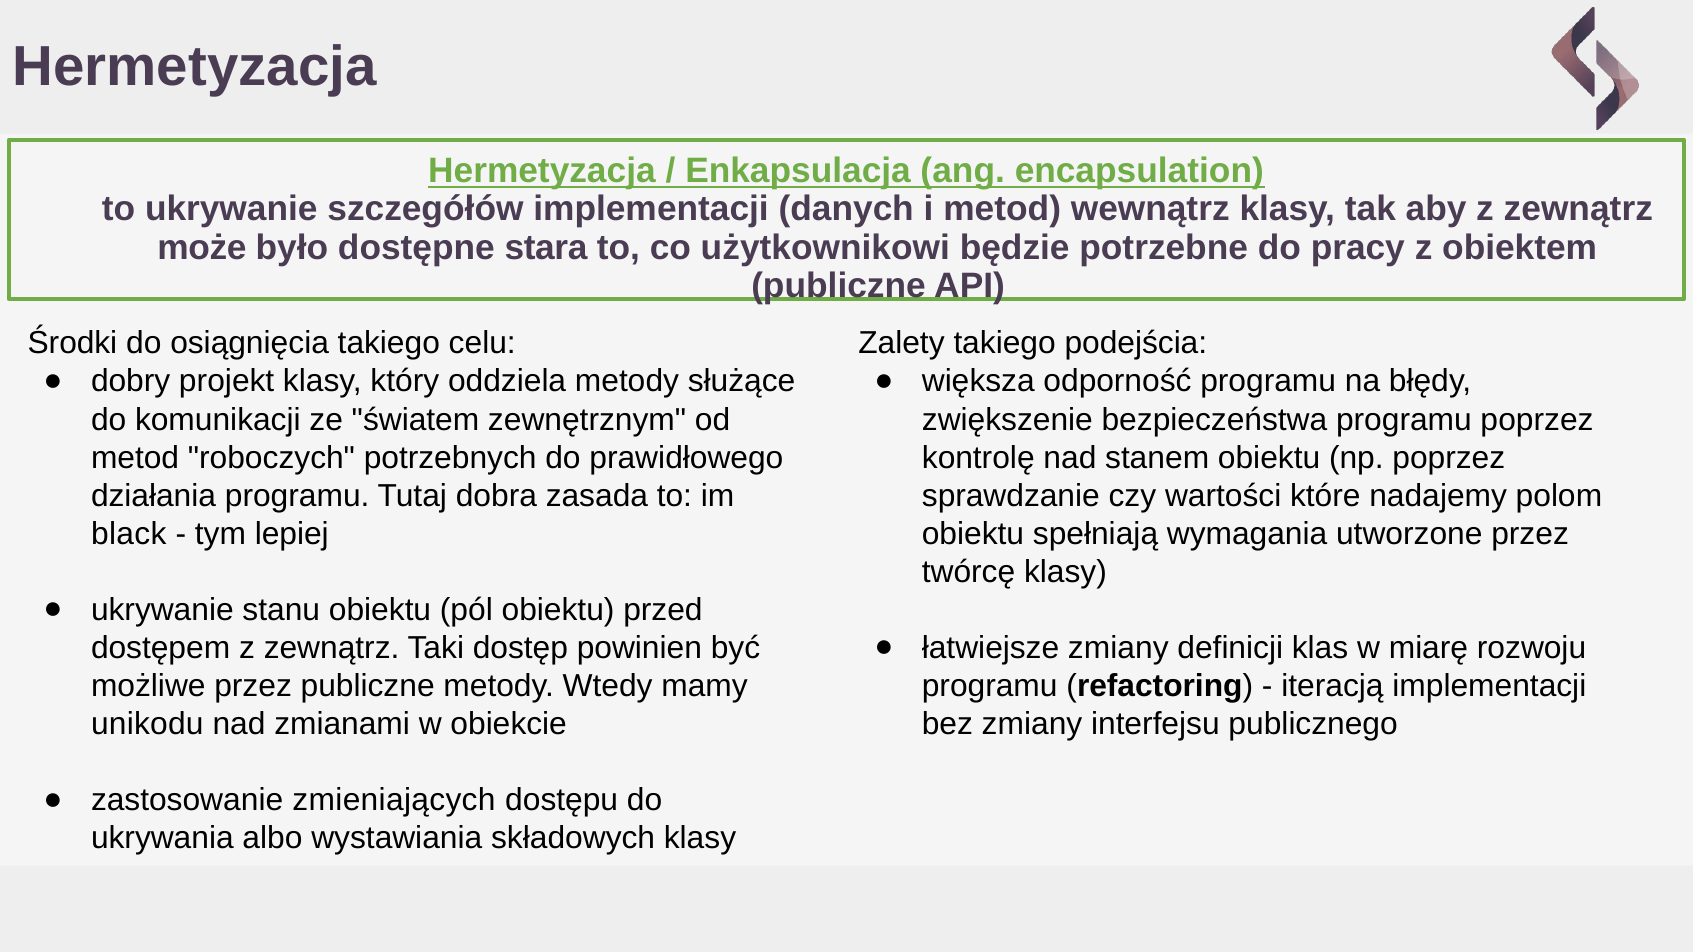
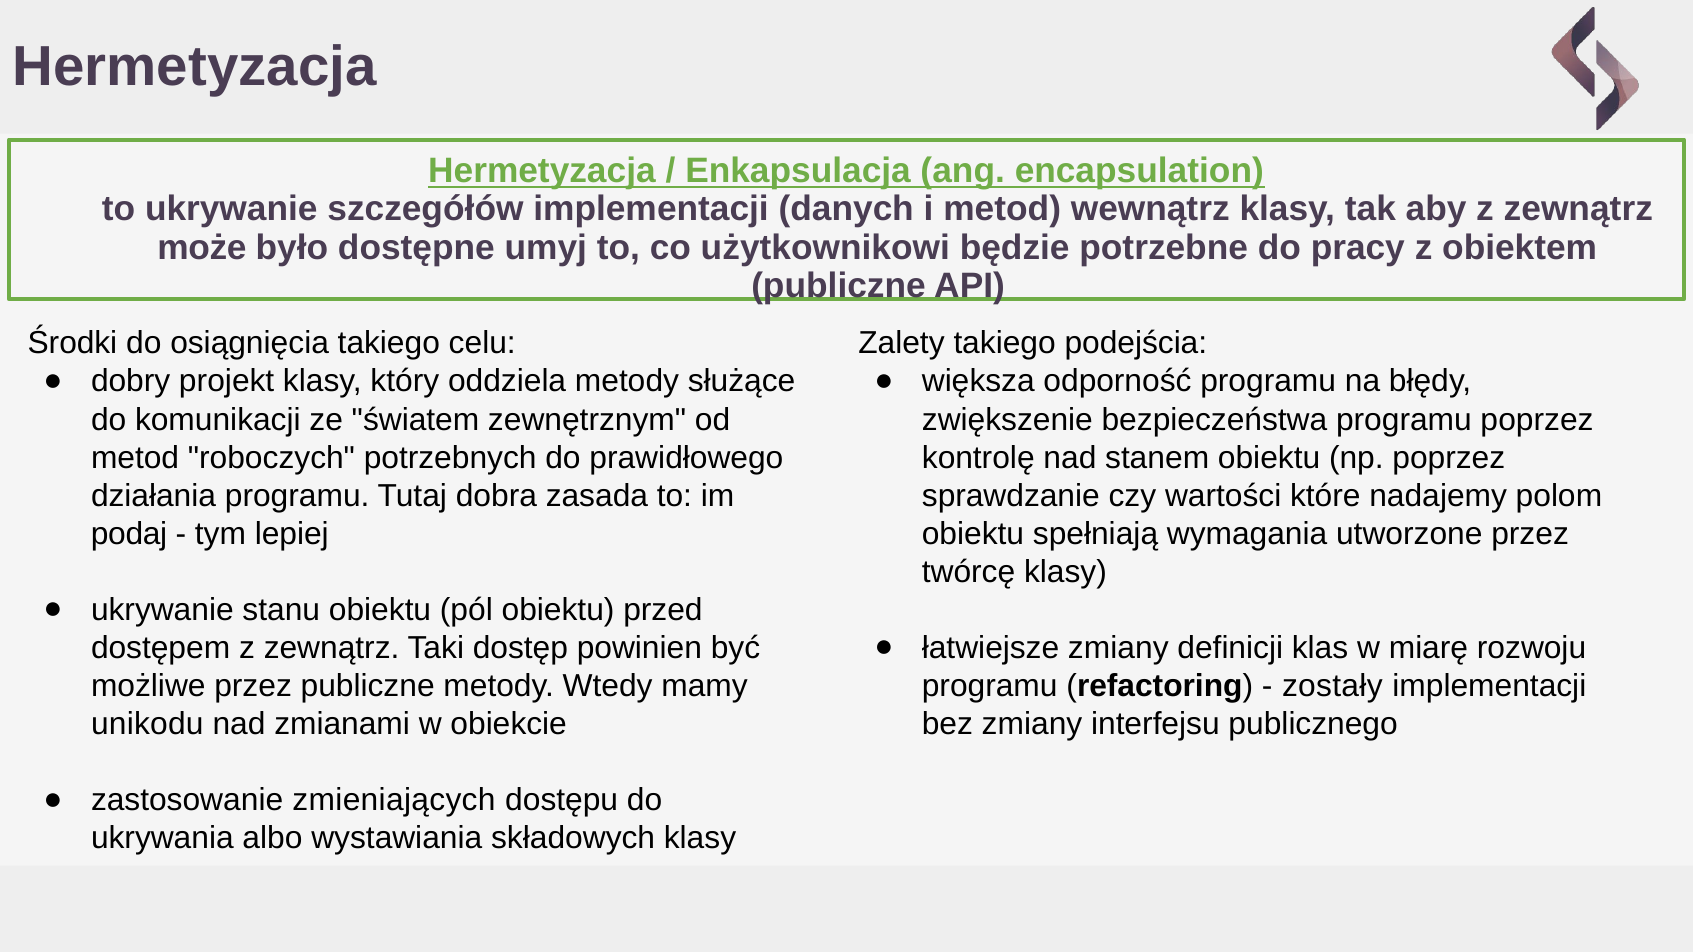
stara: stara -> umyj (546, 247)
black: black -> podaj (129, 534)
iteracją: iteracją -> zostały (1332, 686)
